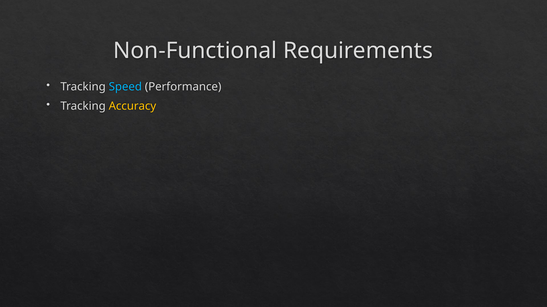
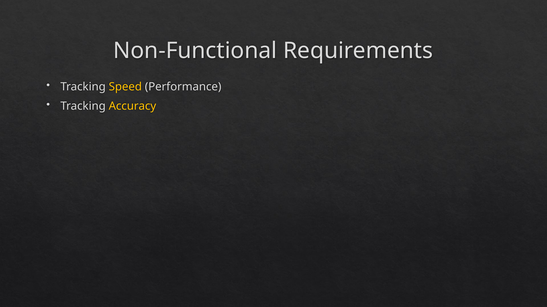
Speed colour: light blue -> yellow (125, 87)
